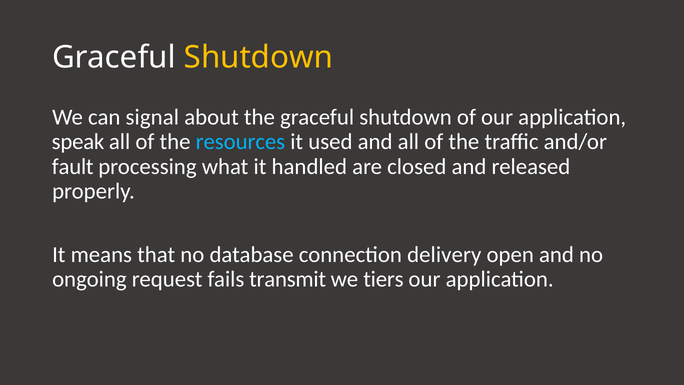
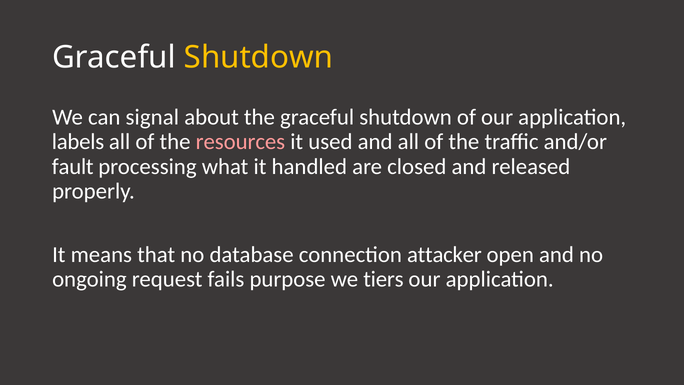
speak: speak -> labels (78, 142)
resources colour: light blue -> pink (240, 142)
delivery: delivery -> attacker (444, 255)
transmit: transmit -> purpose (288, 279)
